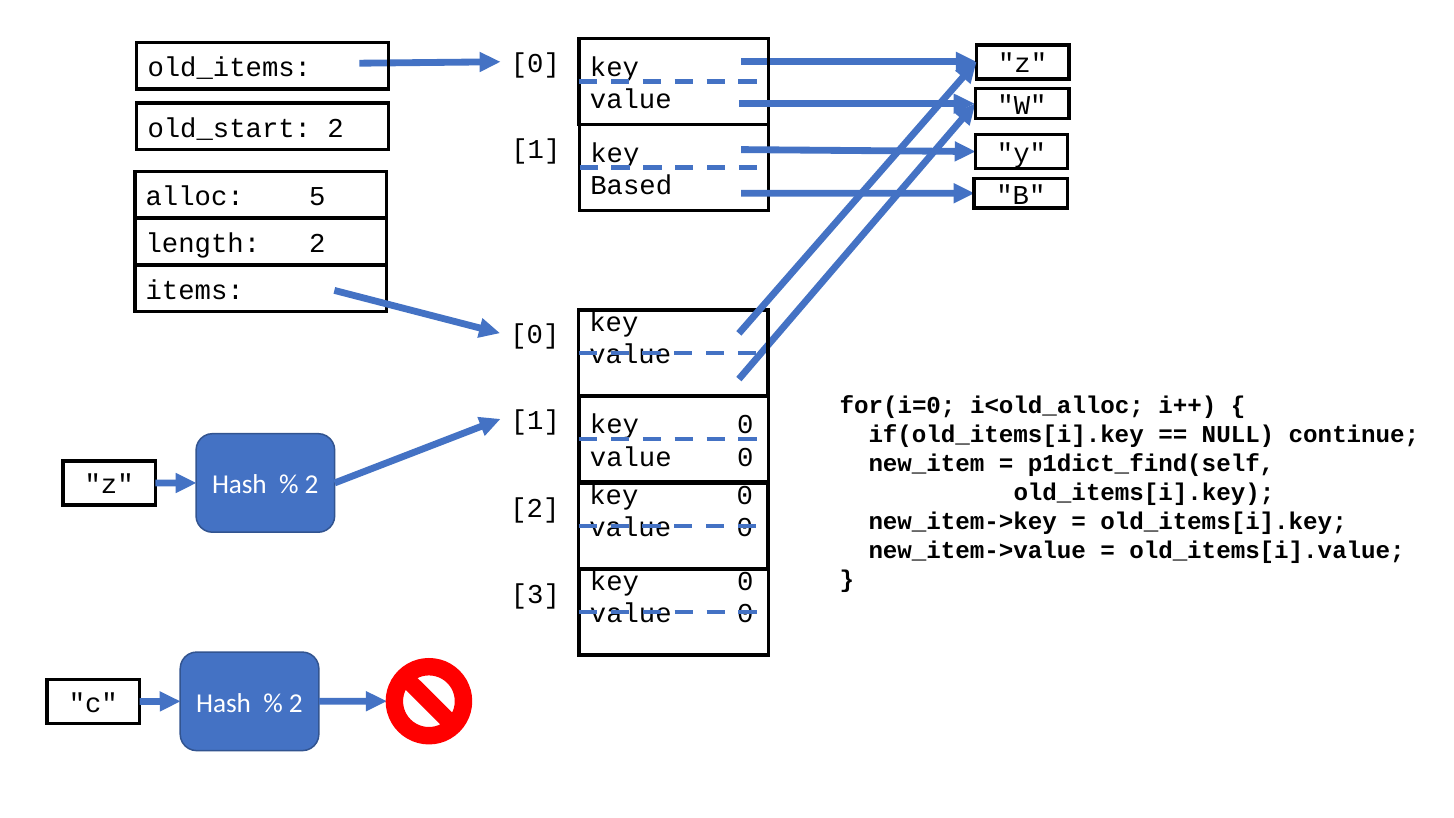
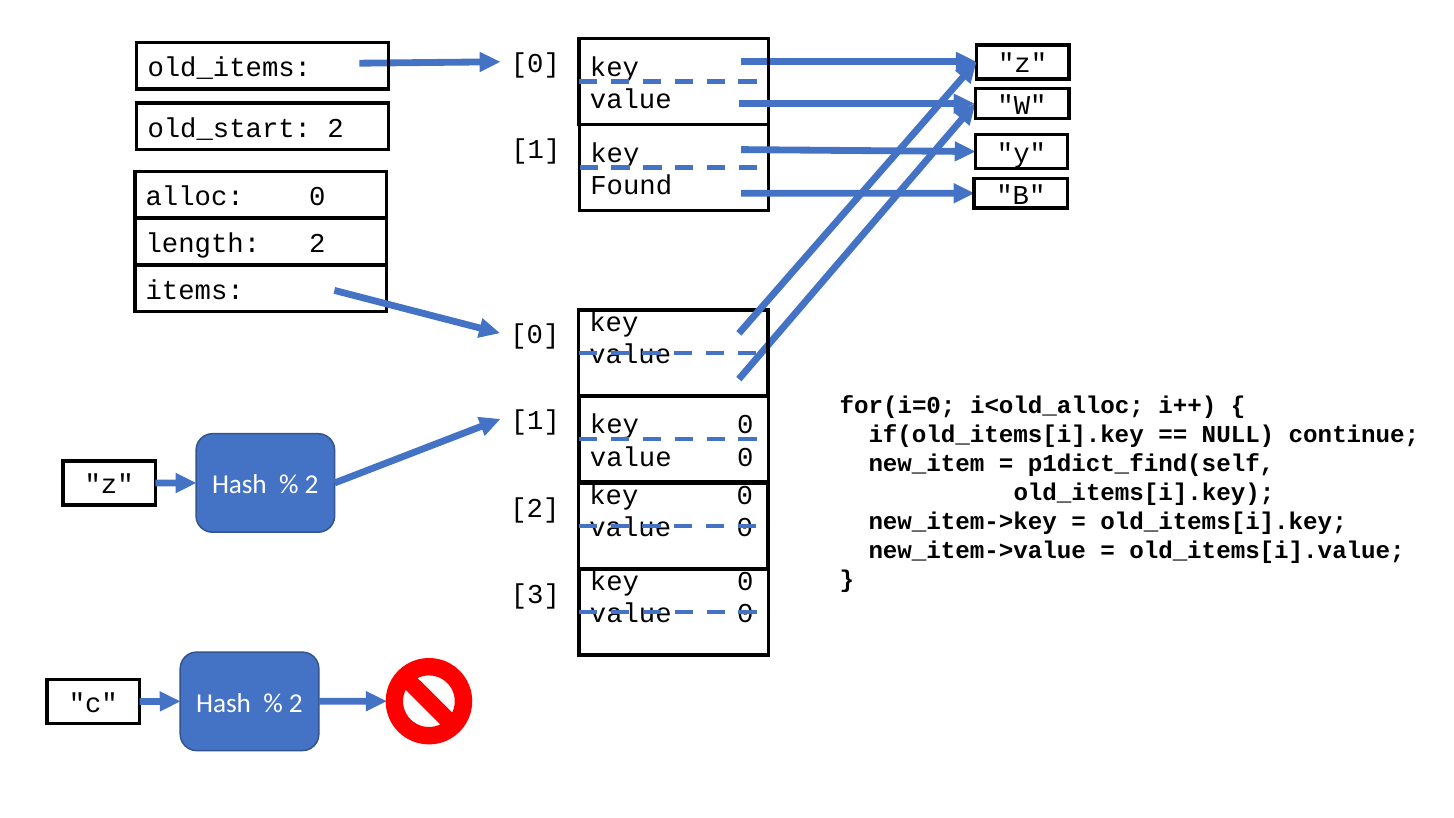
Based: Based -> Found (631, 186)
alloc 5: 5 -> 0 (317, 197)
